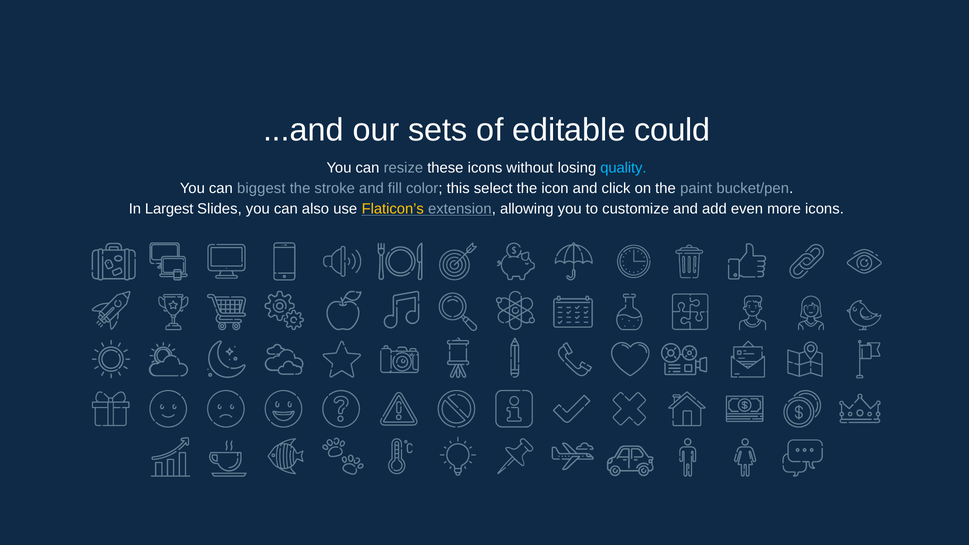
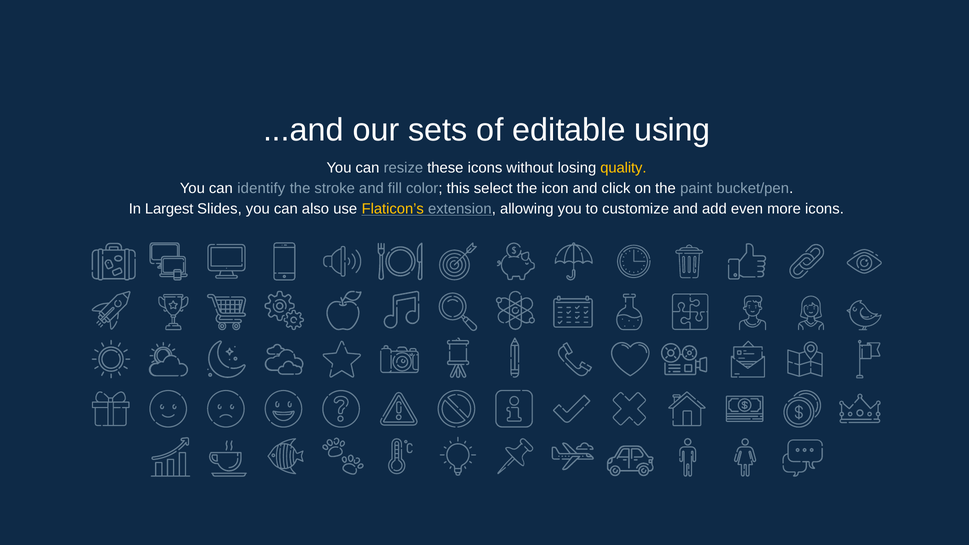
could: could -> using (672, 130)
quality colour: light blue -> yellow (623, 168)
biggest: biggest -> identify (261, 188)
